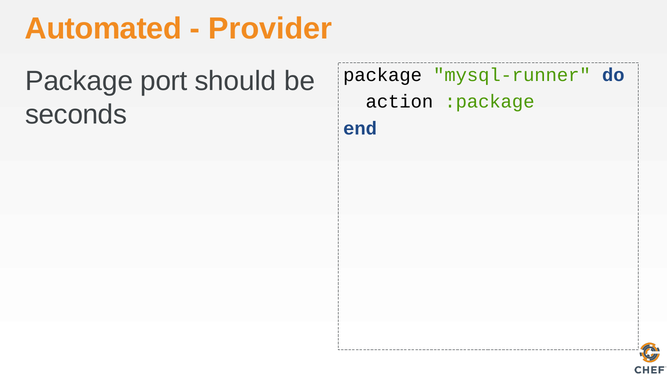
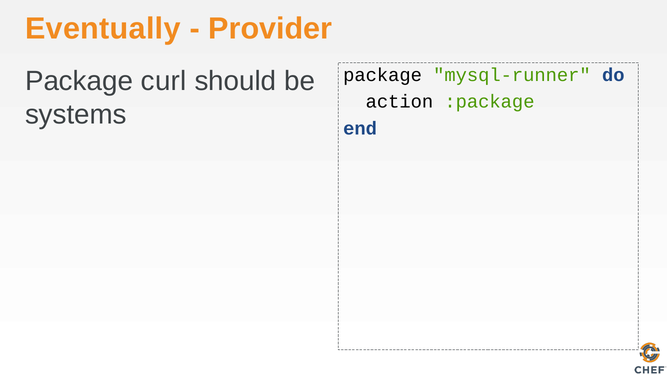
Automated: Automated -> Eventually (103, 29)
port: port -> curl (164, 81)
seconds: seconds -> systems (76, 114)
